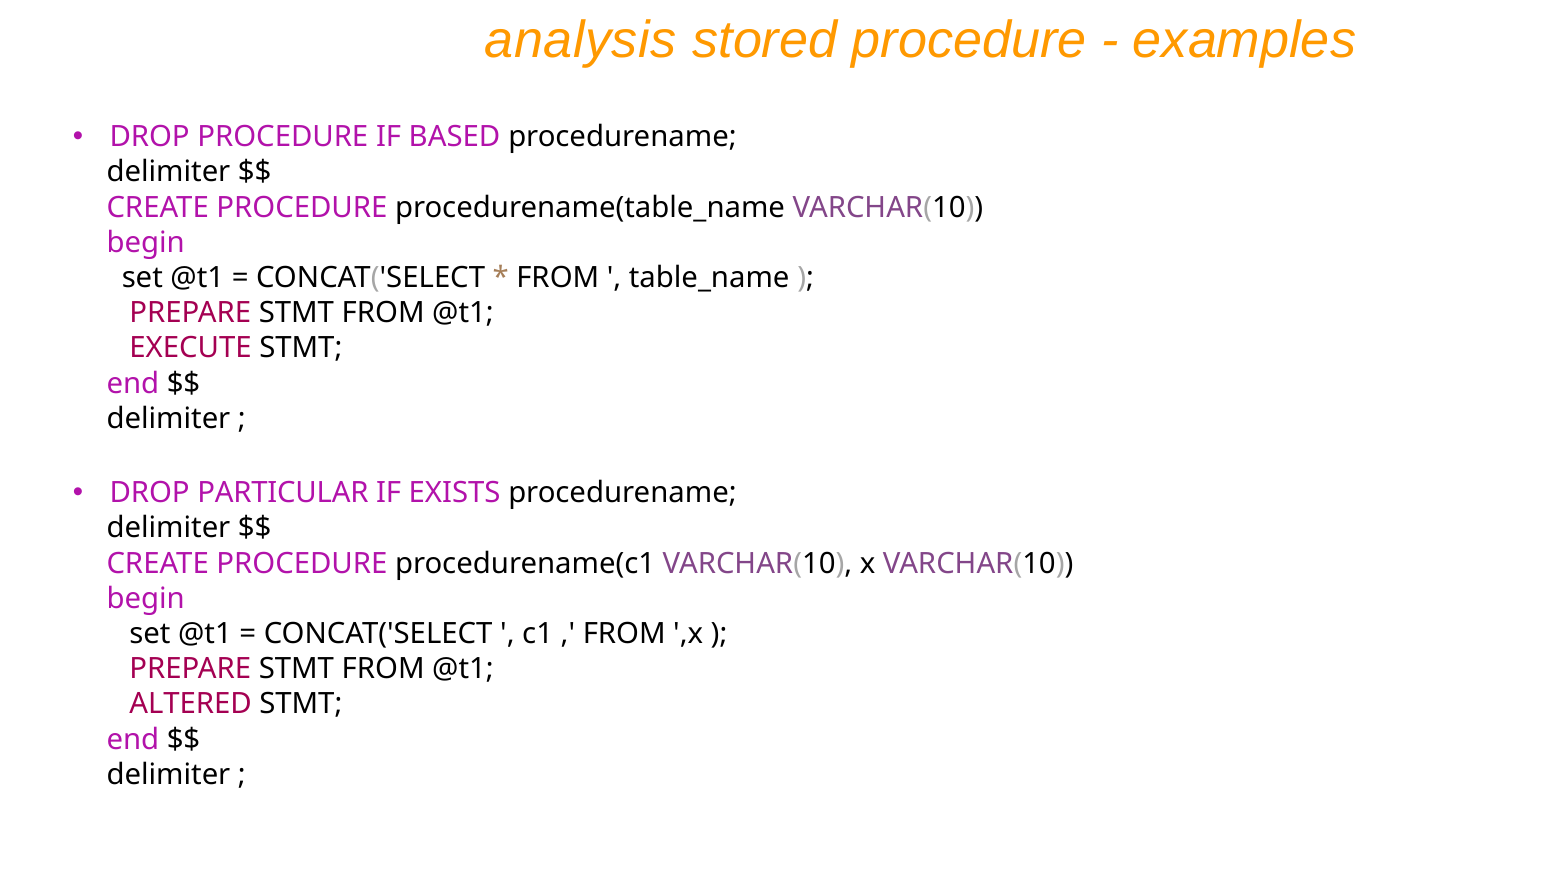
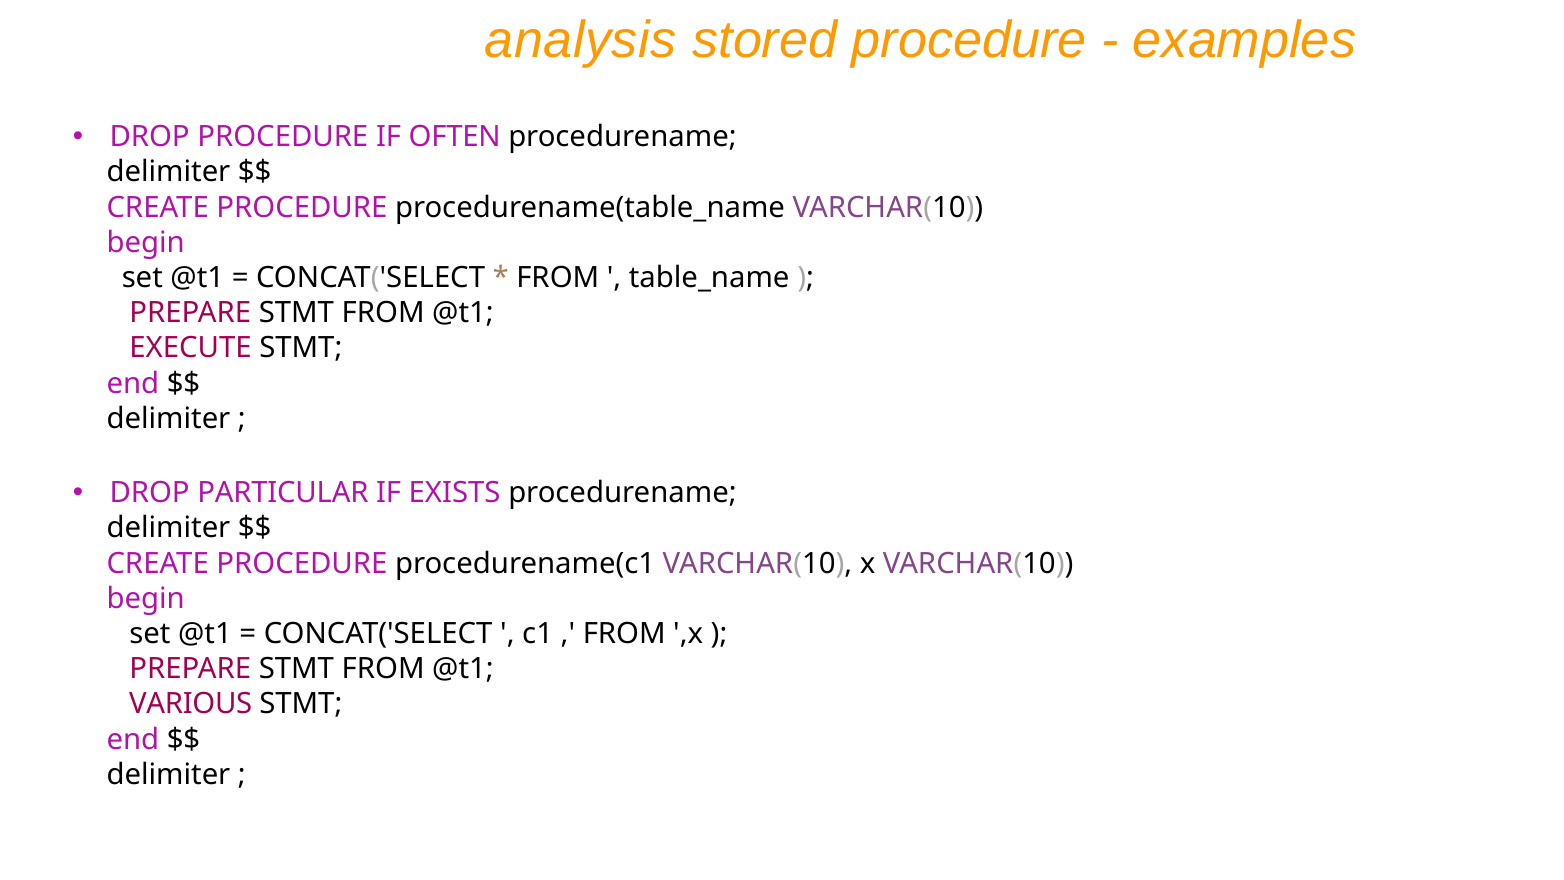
BASED: BASED -> OFTEN (455, 137)
ALTERED: ALTERED -> VARIOUS (191, 704)
